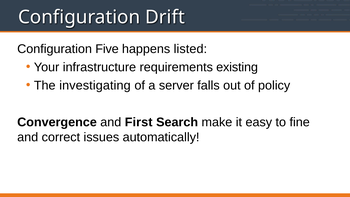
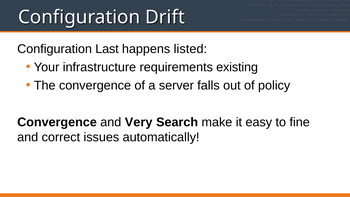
Five: Five -> Last (107, 49)
The investigating: investigating -> convergence (95, 85)
First: First -> Very (139, 122)
